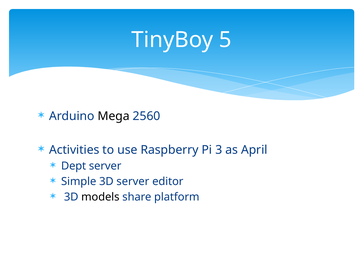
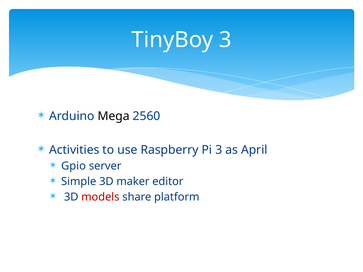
TinyBoy 5: 5 -> 3 (225, 40)
Dept: Dept -> Gpio (74, 166)
3D server: server -> maker (133, 182)
models colour: black -> red (100, 197)
